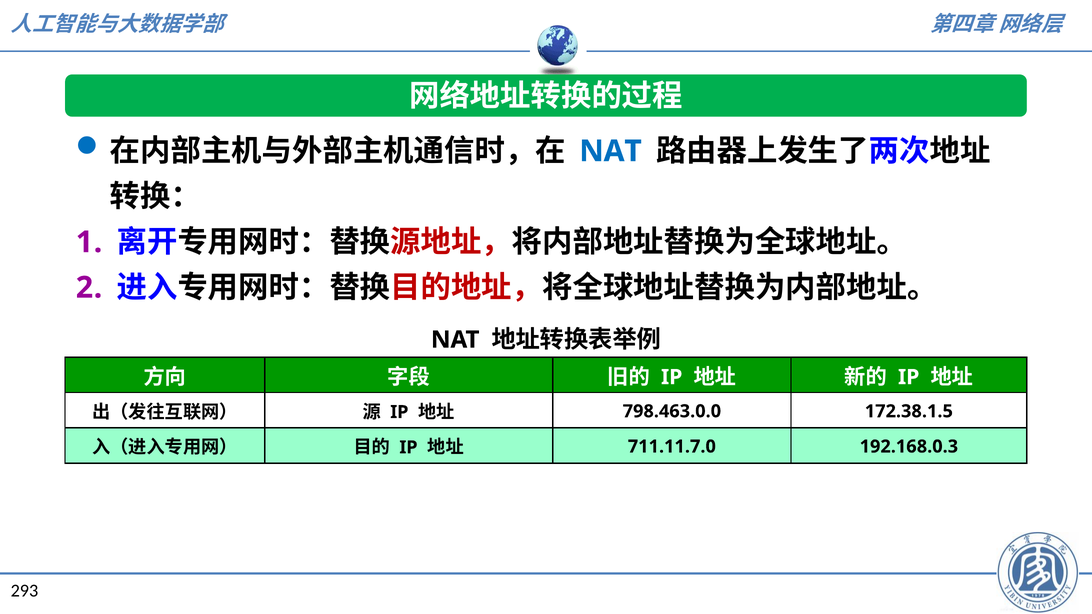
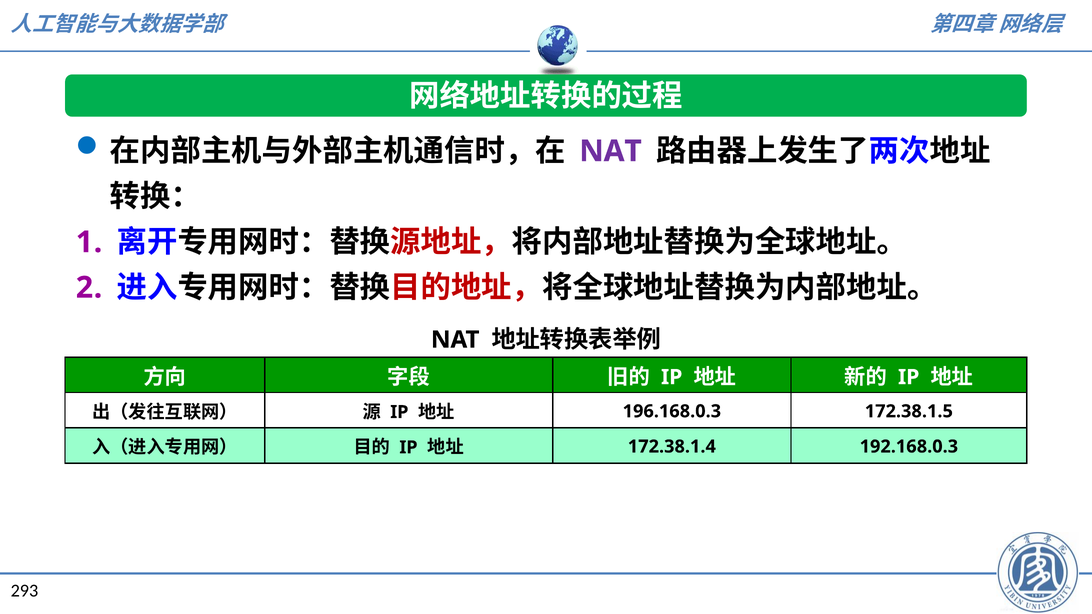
NAT colour: blue -> purple (611, 151)
798.463.0.0: 798.463.0.0 -> 196.168.0.3 (672, 411)
711.11.7.0: 711.11.7.0 -> 172.38.1.4 (672, 447)
